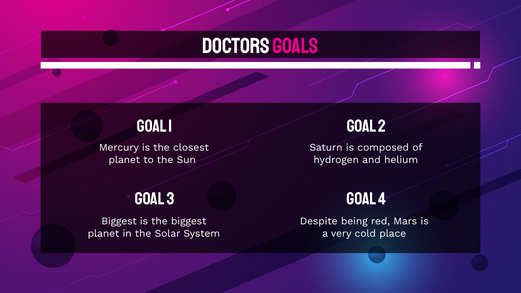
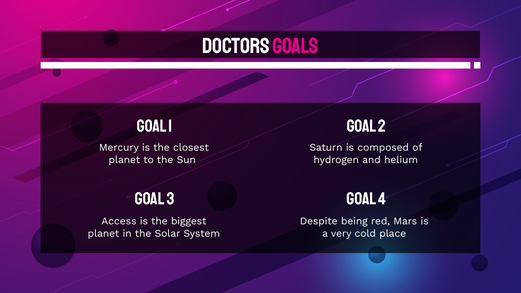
Biggest: Biggest -> Access (119, 221)
